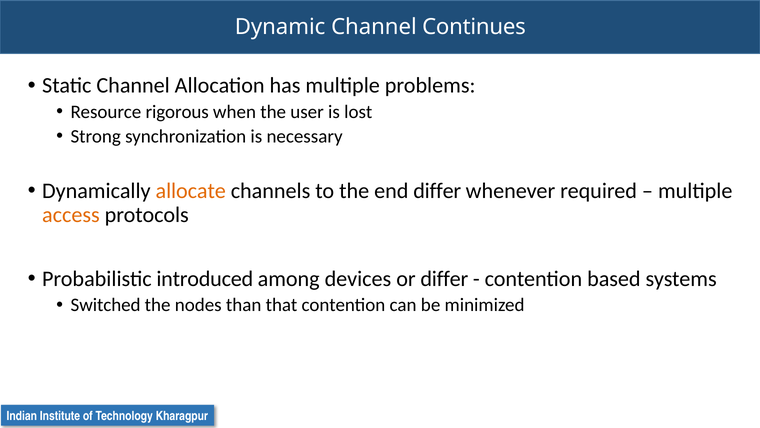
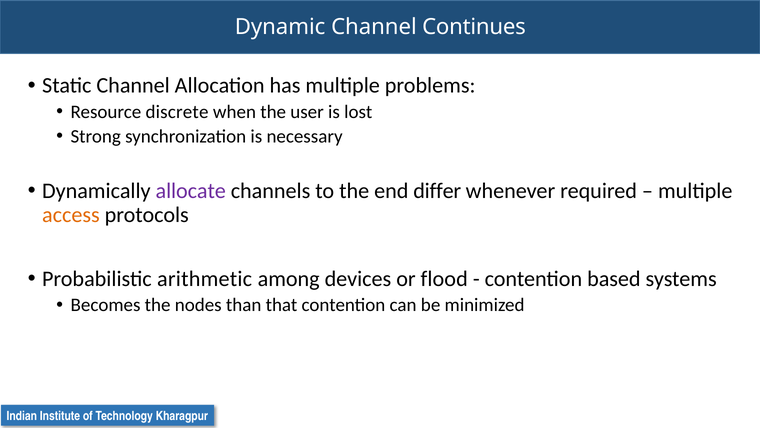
rigorous: rigorous -> discrete (177, 112)
allocate colour: orange -> purple (191, 191)
introduced: introduced -> arithmetic (205, 278)
or differ: differ -> flood (444, 278)
Switched: Switched -> Becomes (106, 305)
